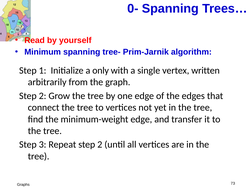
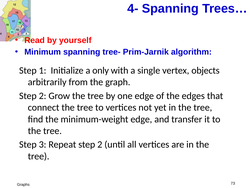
0-: 0- -> 4- (133, 9)
written: written -> objects (206, 70)
